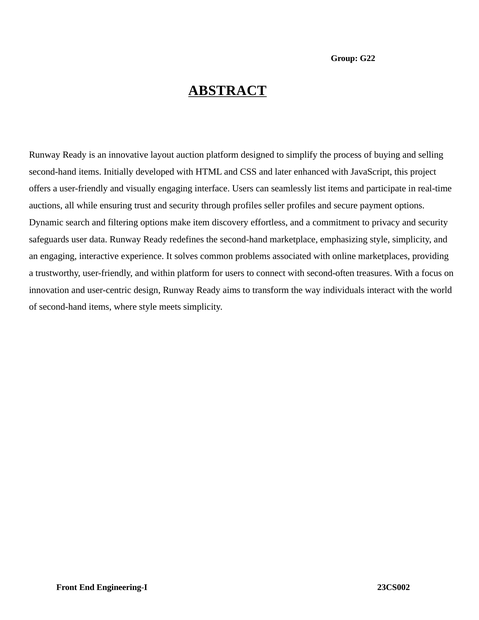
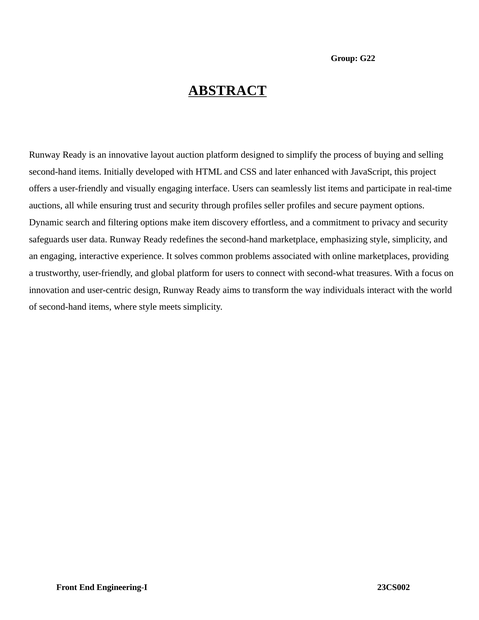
within: within -> global (163, 273)
second-often: second-often -> second-what (331, 273)
